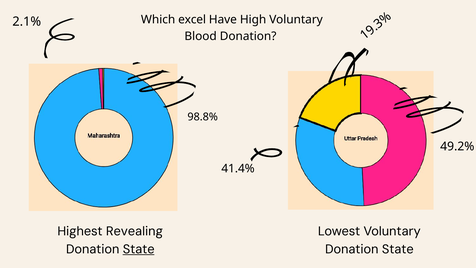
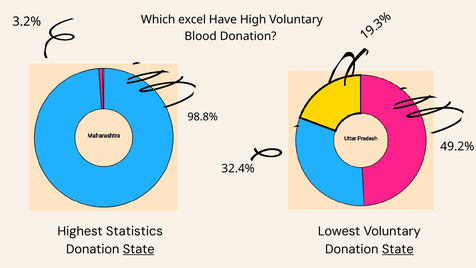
2.1%: 2.1% -> 3.2% (27, 22)
41.4%: 41.4% -> 32.4% (238, 169)
Revealing: Revealing -> Statistics (134, 231)
State underline: none -> present (398, 249)
